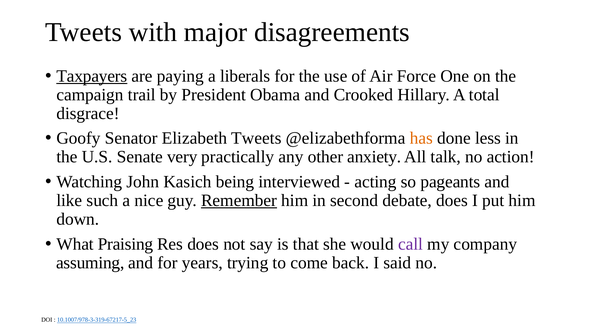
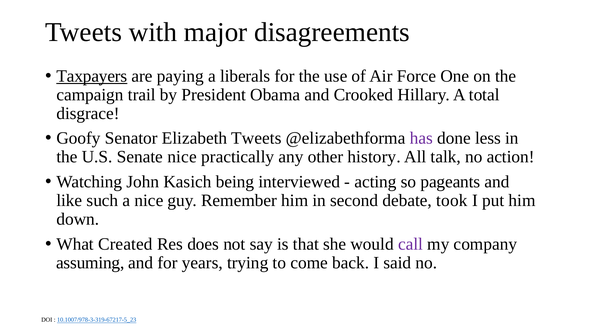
has colour: orange -> purple (421, 138)
Senate very: very -> nice (182, 157)
anxiety: anxiety -> history (374, 157)
Remember underline: present -> none (239, 200)
debate does: does -> took (452, 200)
Praising: Praising -> Created (125, 244)
